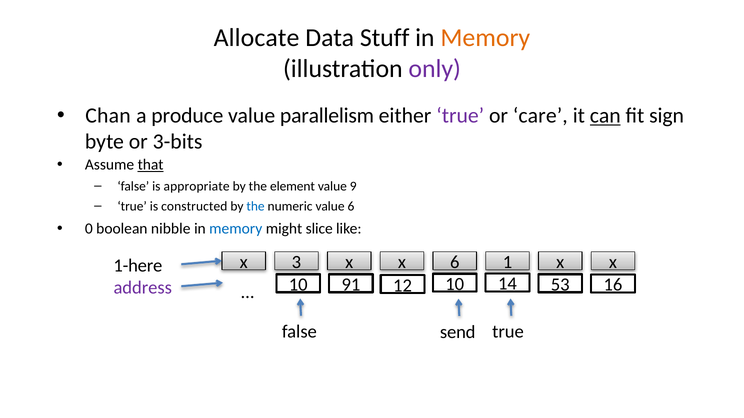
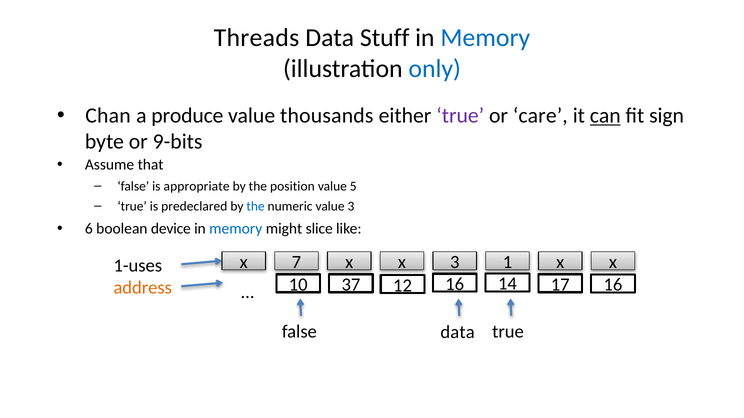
Allocate: Allocate -> Threads (256, 38)
Memory colour: orange -> blue (485, 38)
only colour: purple -> blue (435, 69)
parallelism: parallelism -> thousands (327, 116)
3-bits: 3-bits -> 9-bits (178, 142)
that underline: present -> none (151, 165)
element: element -> position (292, 186)
9: 9 -> 5 (353, 186)
constructed: constructed -> predeclared (194, 207)
value 6: 6 -> 3 (351, 207)
0: 0 -> 6 (89, 229)
nibble: nibble -> device (171, 229)
3: 3 -> 7 (296, 262)
x 6: 6 -> 3 (455, 262)
1-here: 1-here -> 1-uses (138, 266)
91: 91 -> 37 (351, 285)
12 10: 10 -> 16 (455, 284)
address colour: purple -> orange (143, 288)
53: 53 -> 17 (560, 285)
false send: send -> data (458, 332)
